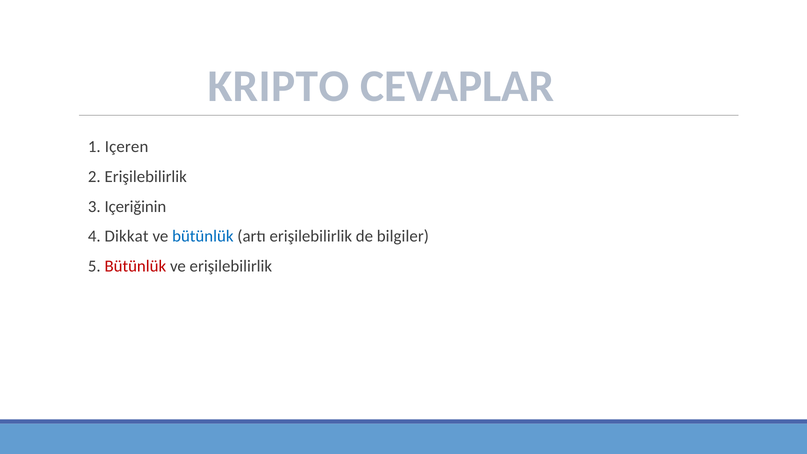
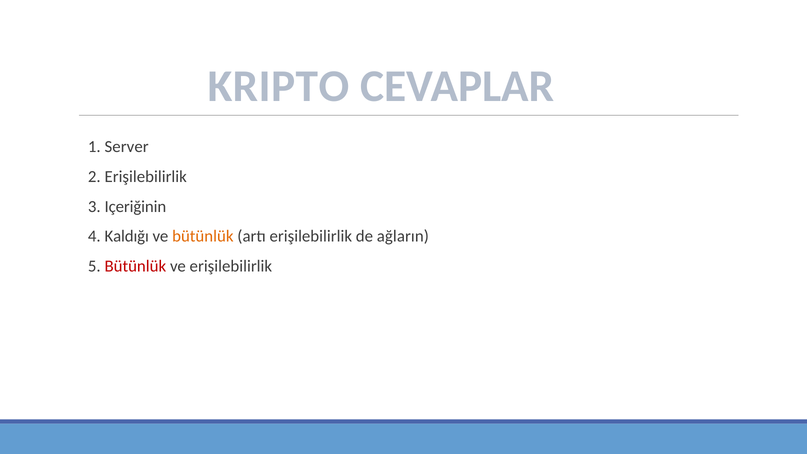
Içeren: Içeren -> Server (127, 147)
Dikkat: Dikkat -> Kaldığı (127, 236)
bütünlük colour: blue -> orange (203, 236)
bilgiler: bilgiler -> ağların (403, 236)
